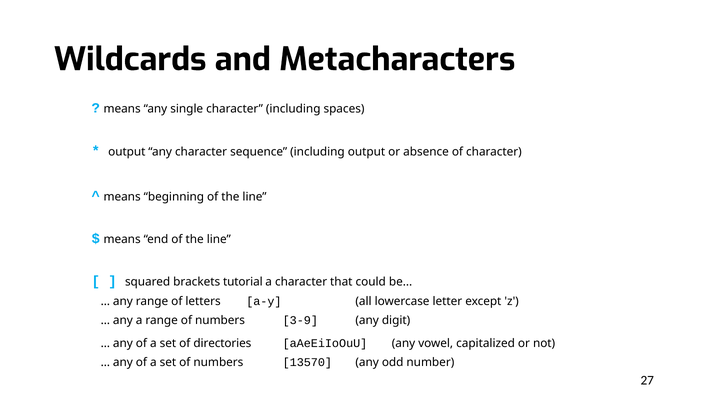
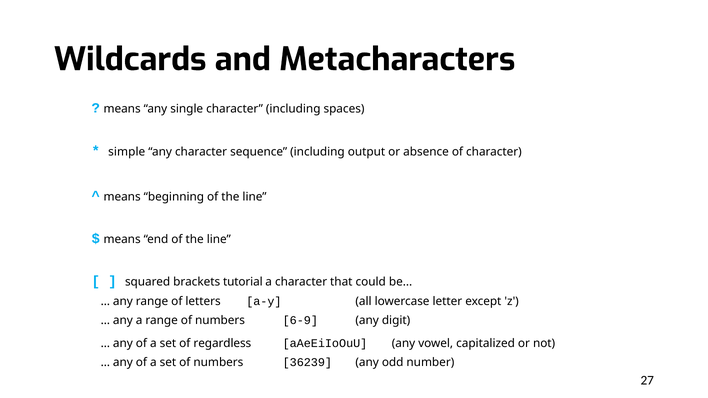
output: output -> simple (127, 152)
3-9: 3-9 -> 6-9 (300, 321)
directories: directories -> regardless (222, 344)
13570: 13570 -> 36239 (307, 363)
